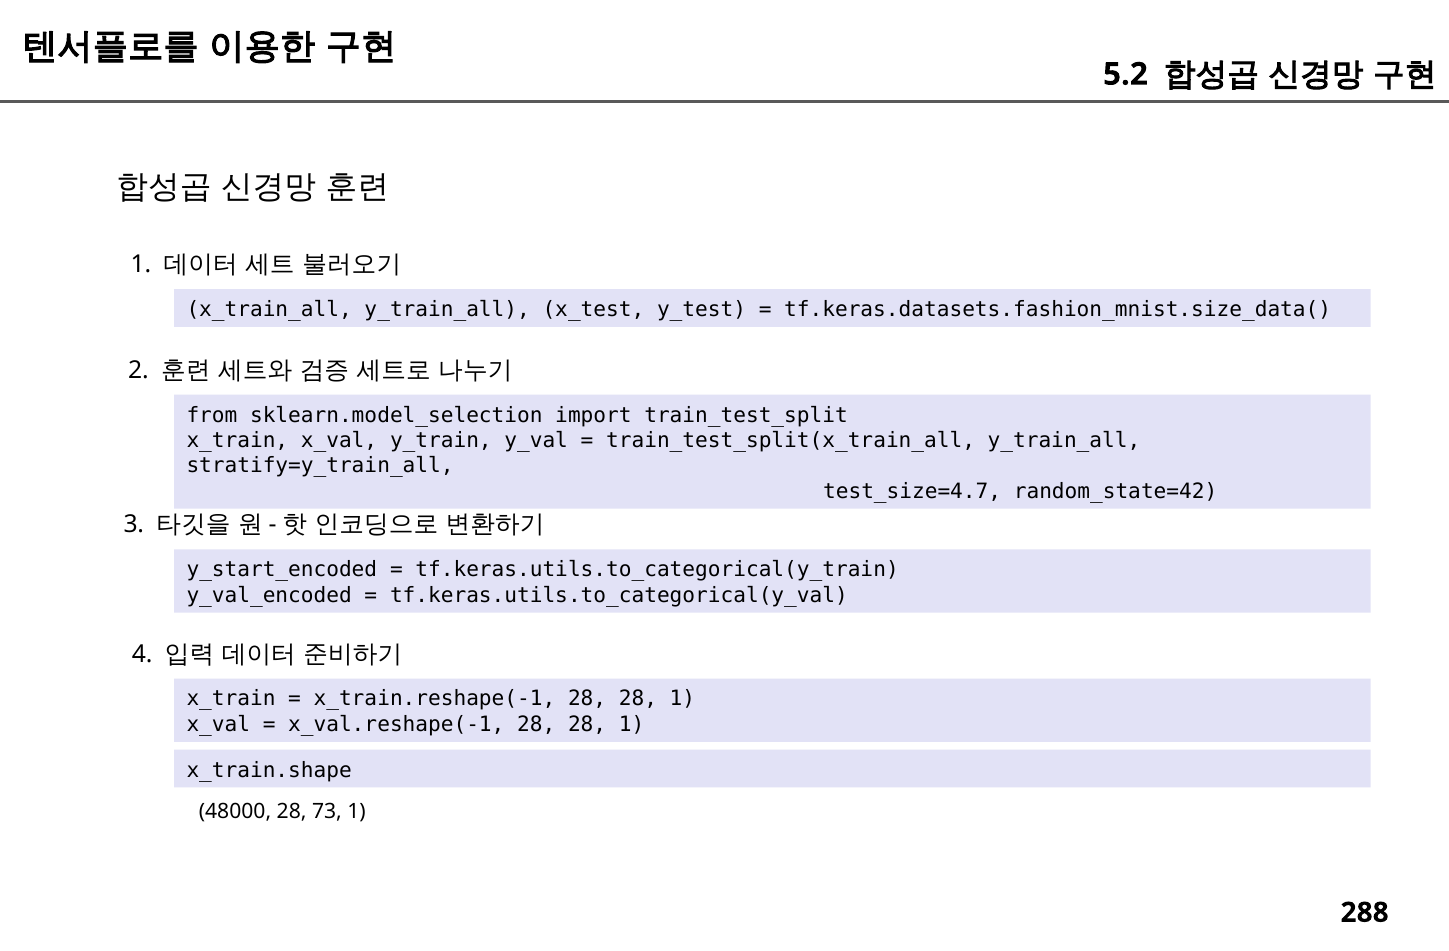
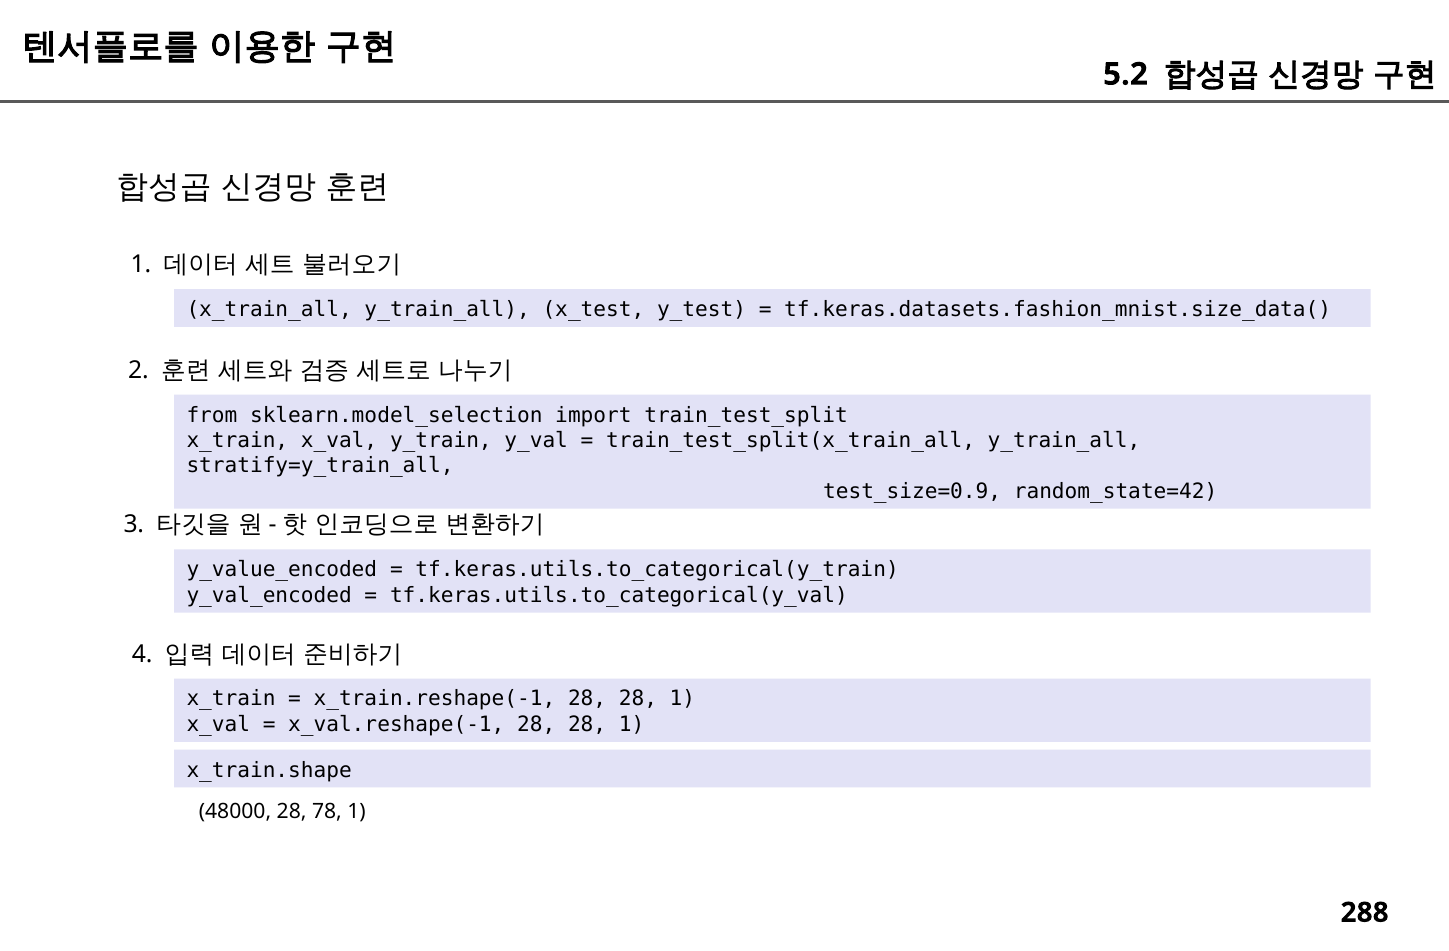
test_size=4.7: test_size=4.7 -> test_size=0.9 (912, 492)
y_start_encoded: y_start_encoded -> y_value_encoded (282, 570)
73: 73 -> 78 (327, 813)
